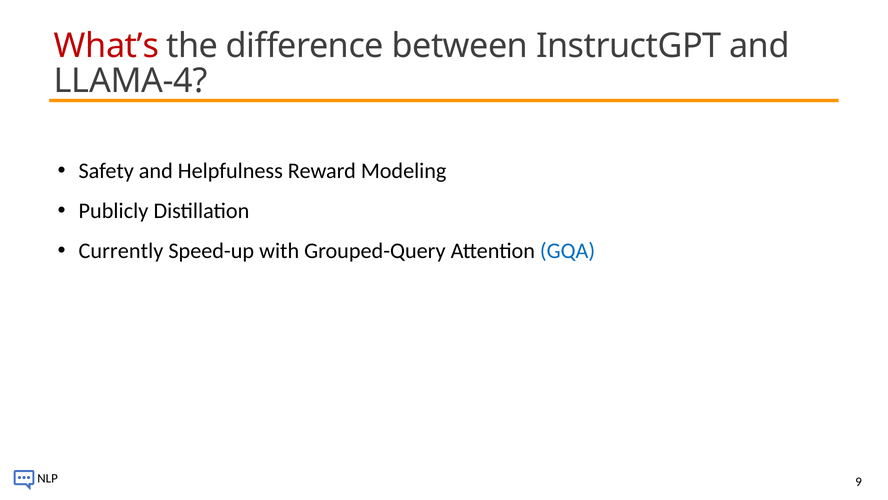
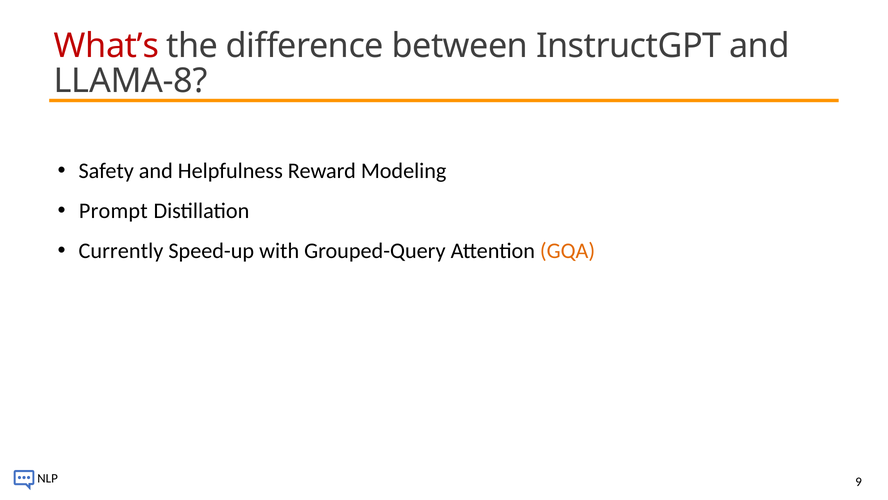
LLAMA-4: LLAMA-4 -> LLAMA-8 (131, 81)
Publicly: Publicly -> Prompt (113, 211)
GQA colour: blue -> orange (568, 251)
